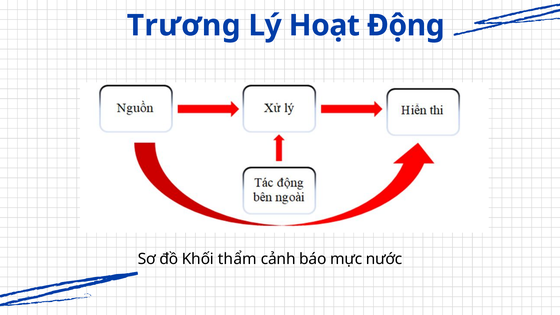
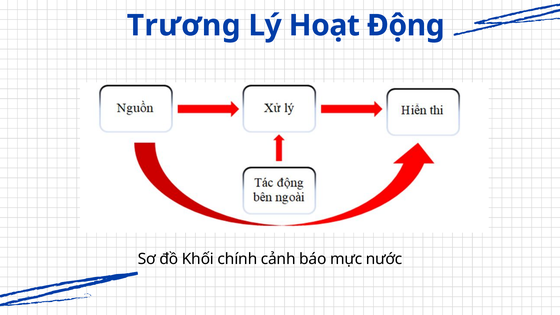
thẩm: thẩm -> chính (237, 259)
